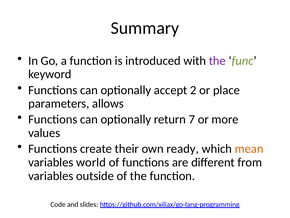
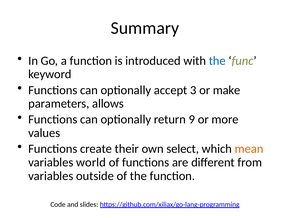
the colour: purple -> blue (217, 61)
2: 2 -> 3 (193, 90)
place: place -> make (227, 90)
7: 7 -> 9 (192, 119)
ready: ready -> select (183, 148)
